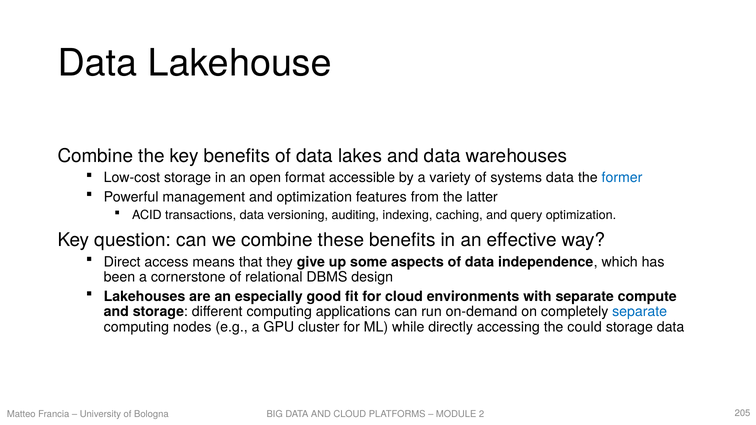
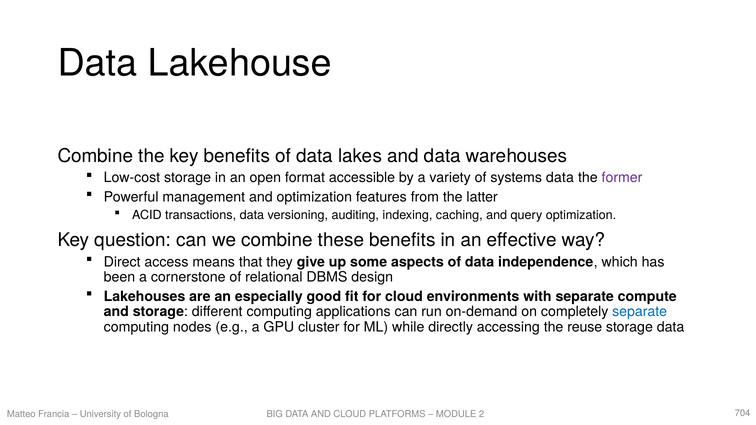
former colour: blue -> purple (622, 178)
could: could -> reuse (585, 327)
205: 205 -> 704 (743, 413)
